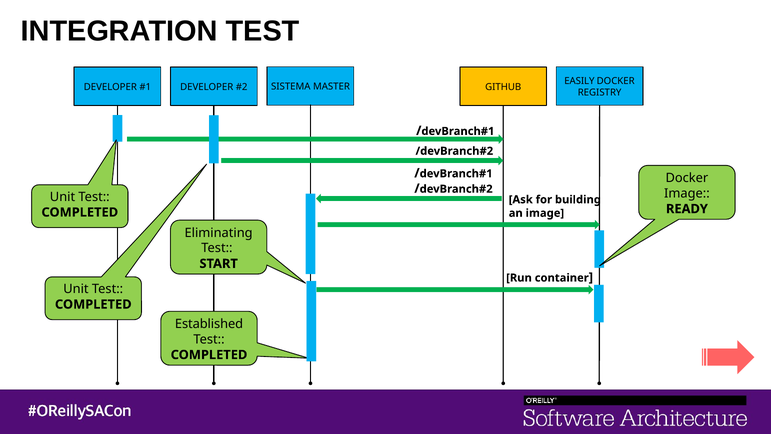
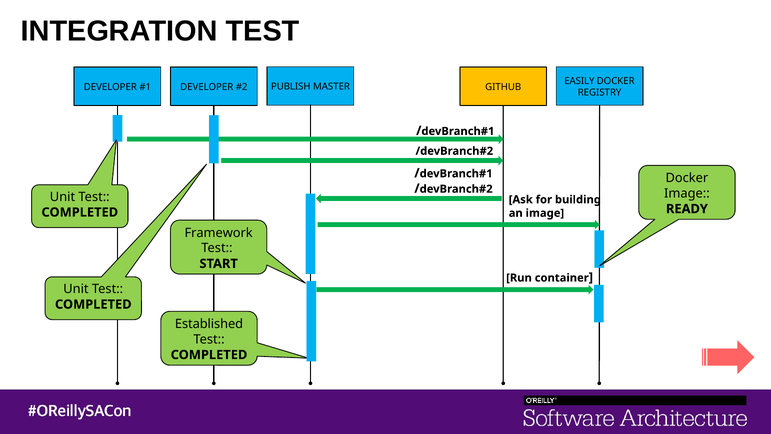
SISTEMA: SISTEMA -> PUBLISH (291, 87)
Eliminating: Eliminating -> Framework (219, 233)
